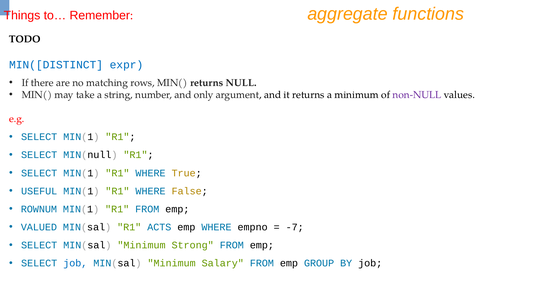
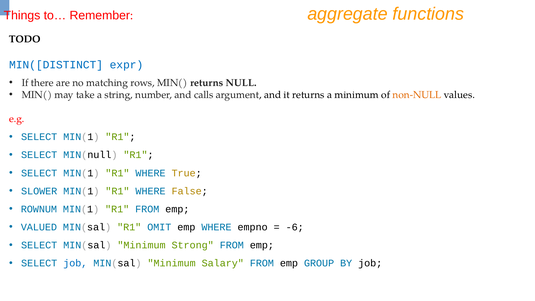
only: only -> calls (204, 95)
non-NULL colour: purple -> orange (417, 95)
USEFUL: USEFUL -> SLOWER (39, 191)
ACTS: ACTS -> OMIT (159, 227)
-7: -7 -> -6 (295, 227)
